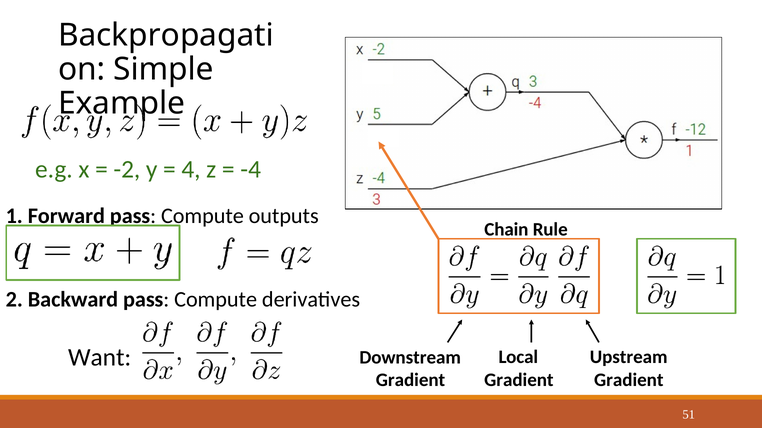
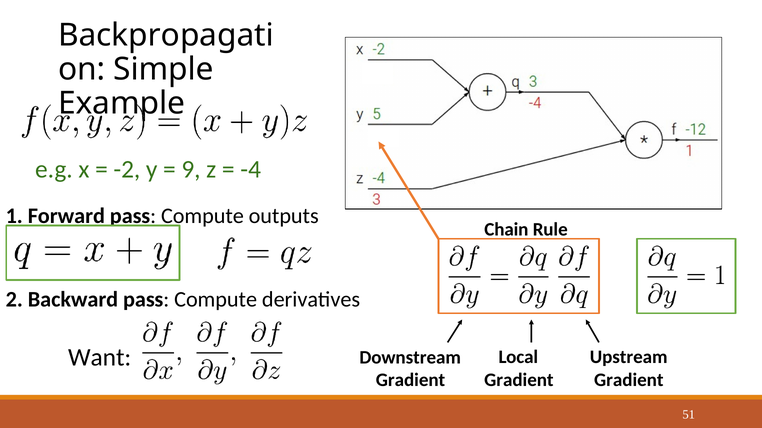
4: 4 -> 9 (191, 170)
